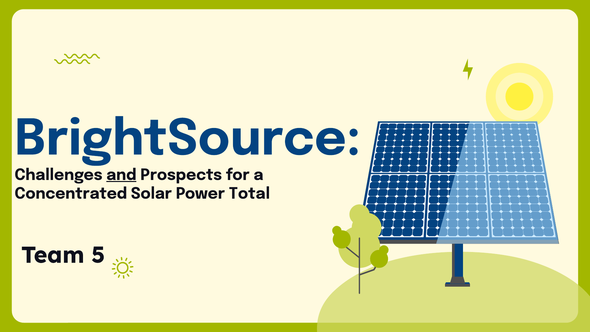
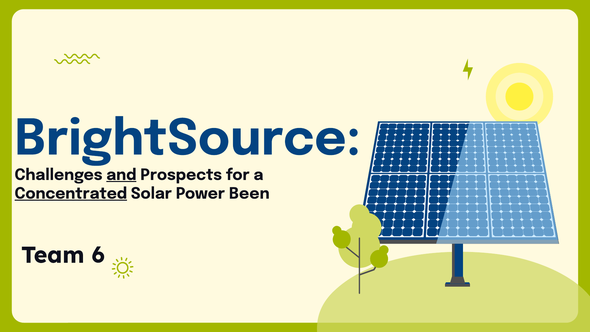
Concentrated underline: none -> present (71, 193)
Total: Total -> Been (249, 193)
5: 5 -> 6 (98, 255)
